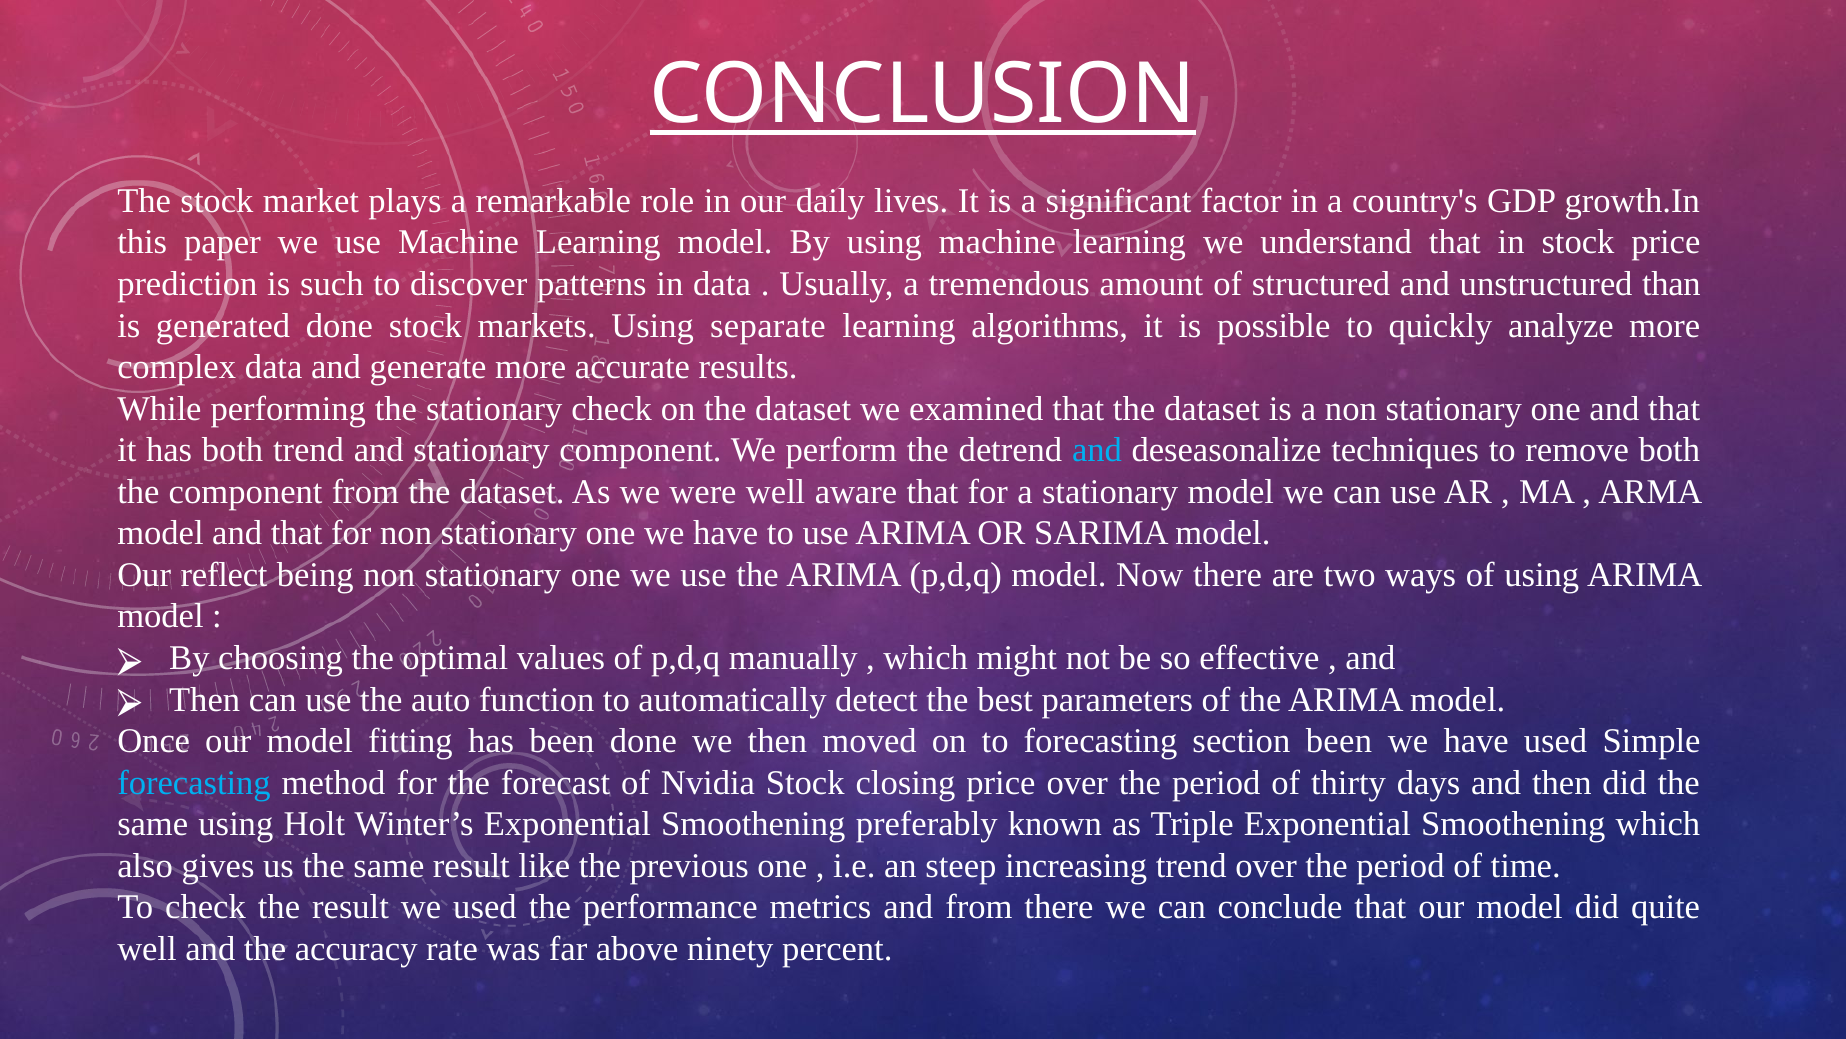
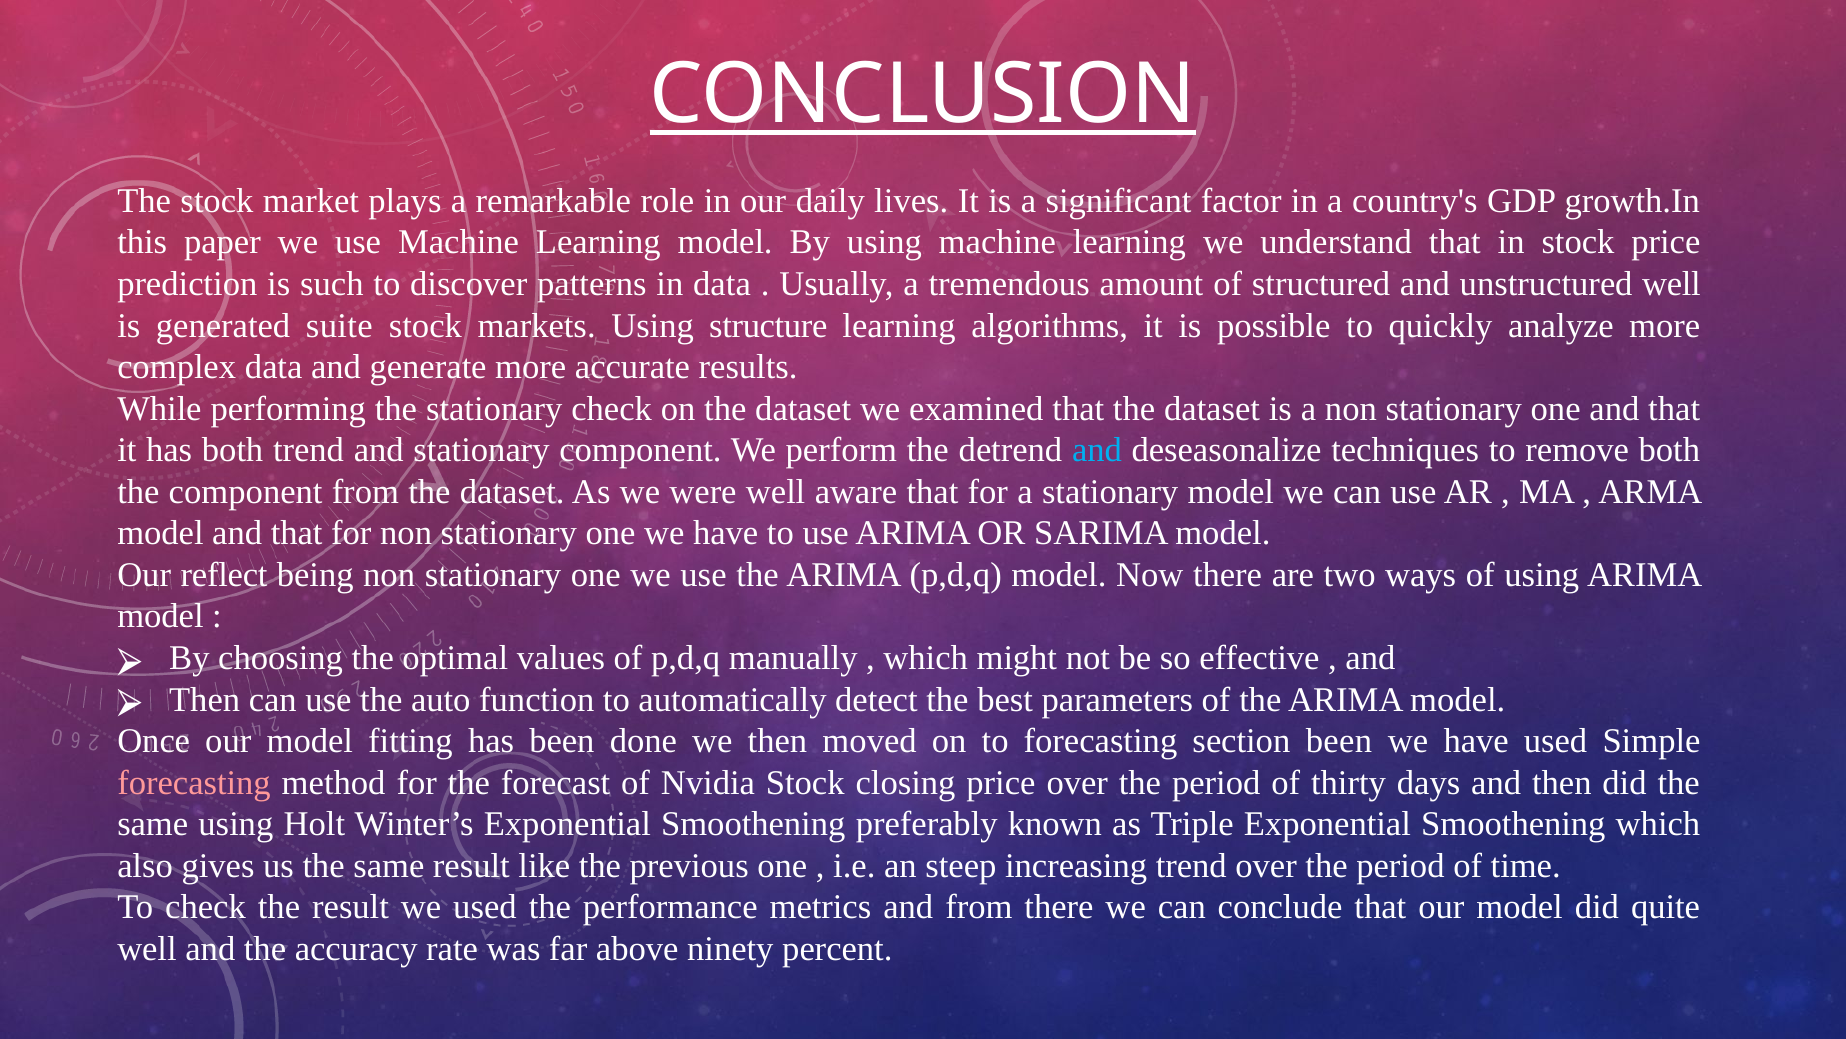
unstructured than: than -> well (1671, 284)
generated done: done -> suite (339, 325)
separate: separate -> structure (768, 325)
forecasting colour: light blue -> pink (194, 782)
